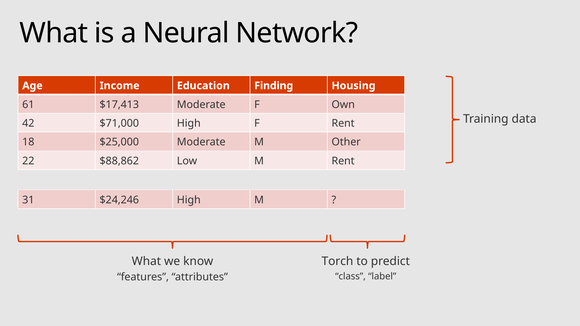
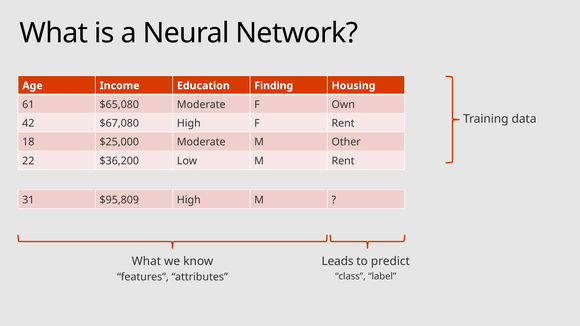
$17,413: $17,413 -> $65,080 (119, 105)
$71,000: $71,000 -> $67,080 (119, 123)
$88,862: $88,862 -> $36,200 (119, 161)
$24,246: $24,246 -> $95,809 (119, 200)
Torch: Torch -> Leads (338, 262)
